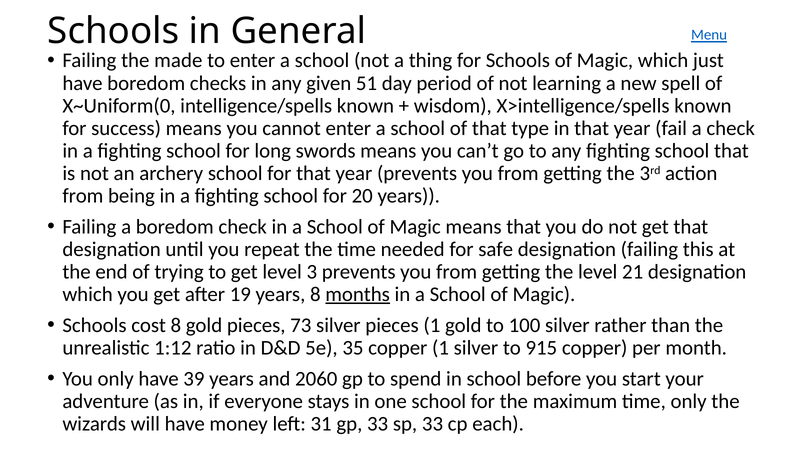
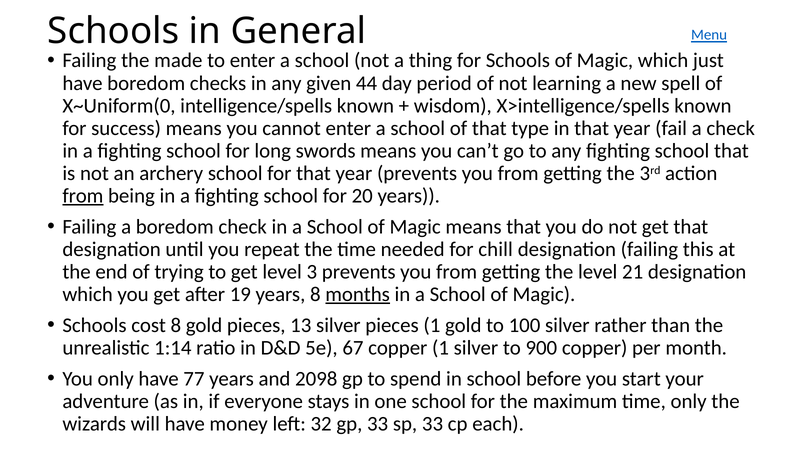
51: 51 -> 44 (367, 83)
from underline: none -> present (83, 196)
safe: safe -> chill (496, 249)
73: 73 -> 13 (301, 325)
1:12: 1:12 -> 1:14 (173, 348)
35: 35 -> 67 (353, 348)
915: 915 -> 900 (541, 348)
39: 39 -> 77 (194, 379)
2060: 2060 -> 2098 (316, 379)
31: 31 -> 32 (321, 424)
